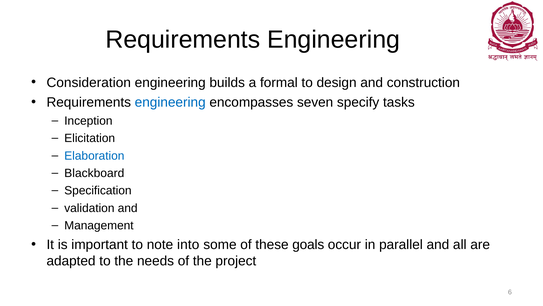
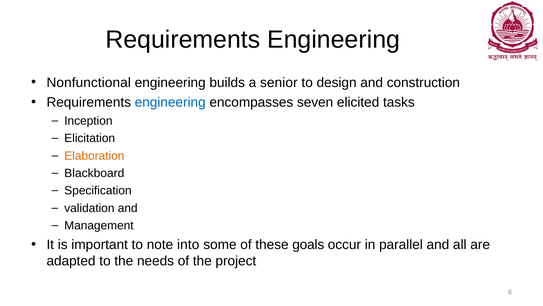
Consideration: Consideration -> Nonfunctional (89, 82)
formal: formal -> senior (279, 82)
specify: specify -> elicited (358, 102)
Elaboration colour: blue -> orange (94, 156)
